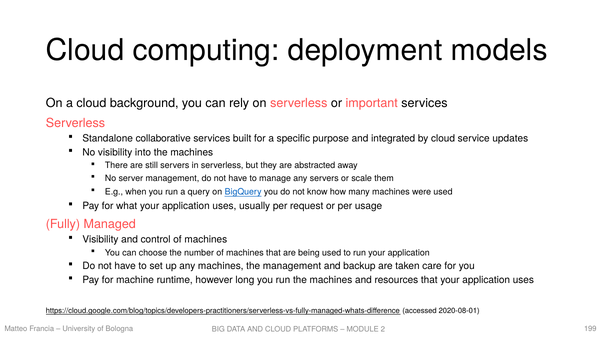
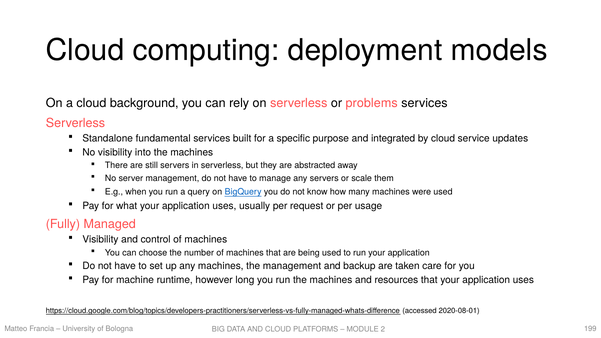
important: important -> problems (372, 103)
collaborative: collaborative -> fundamental (163, 138)
